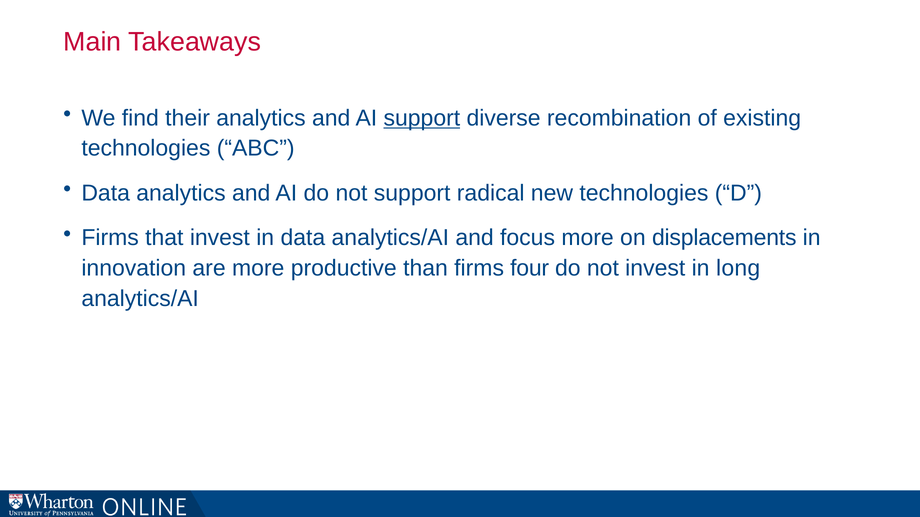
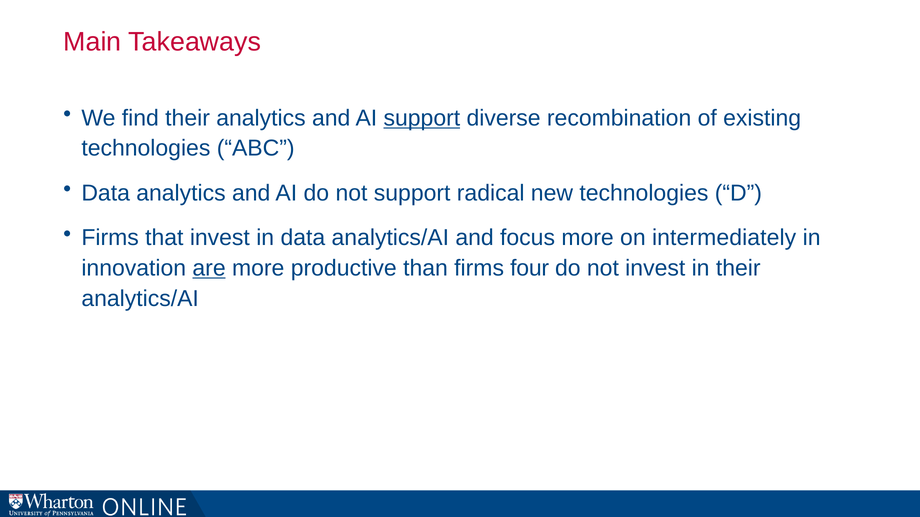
displacements: displacements -> intermediately (724, 238)
are underline: none -> present (209, 268)
in long: long -> their (738, 268)
